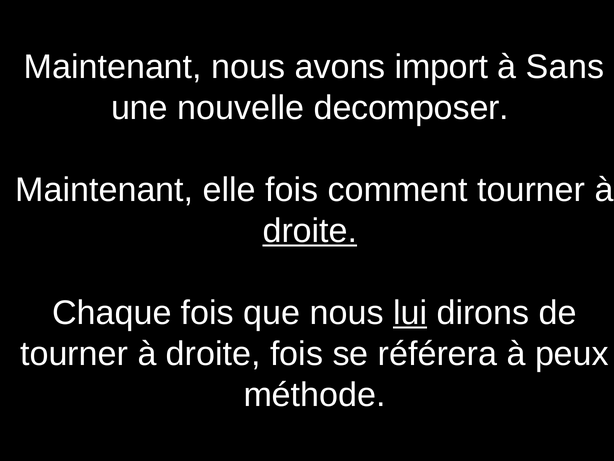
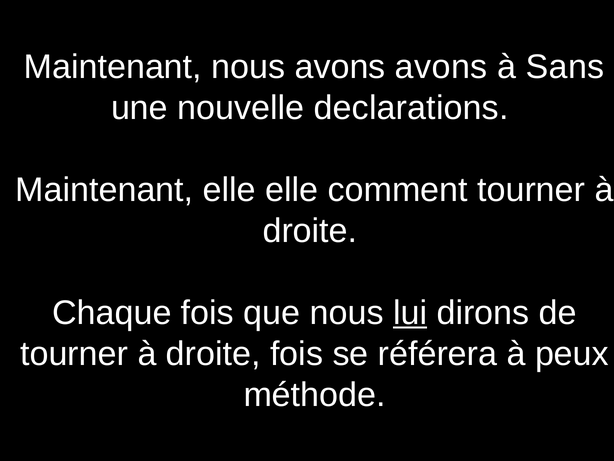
avons import: import -> avons (441, 67)
decomposer: decomposer -> declarations (411, 108)
elle fois: fois -> elle (292, 190)
droite underline: present -> none (310, 231)
